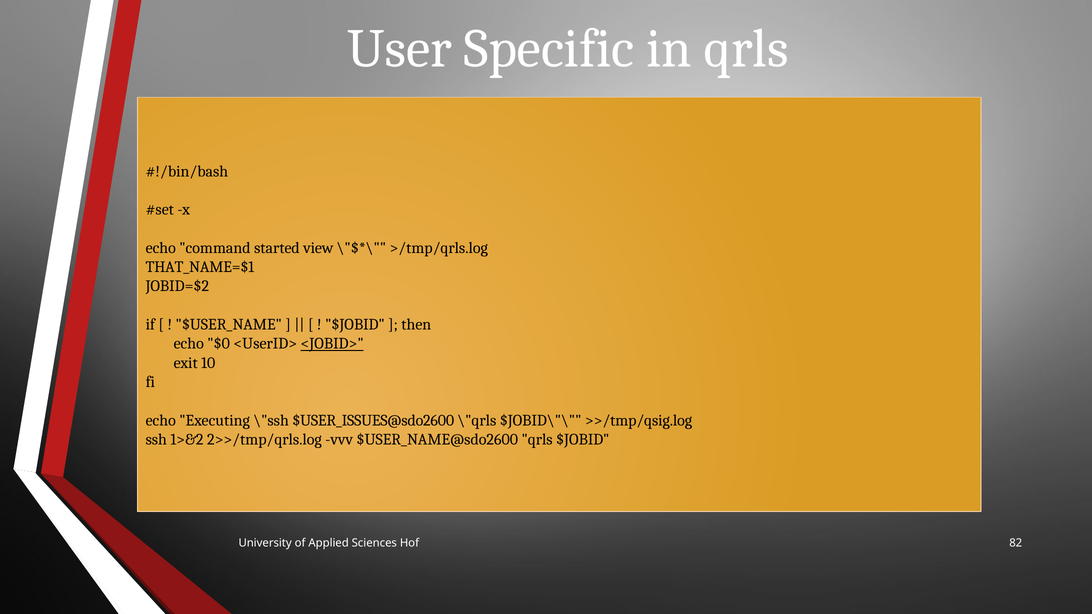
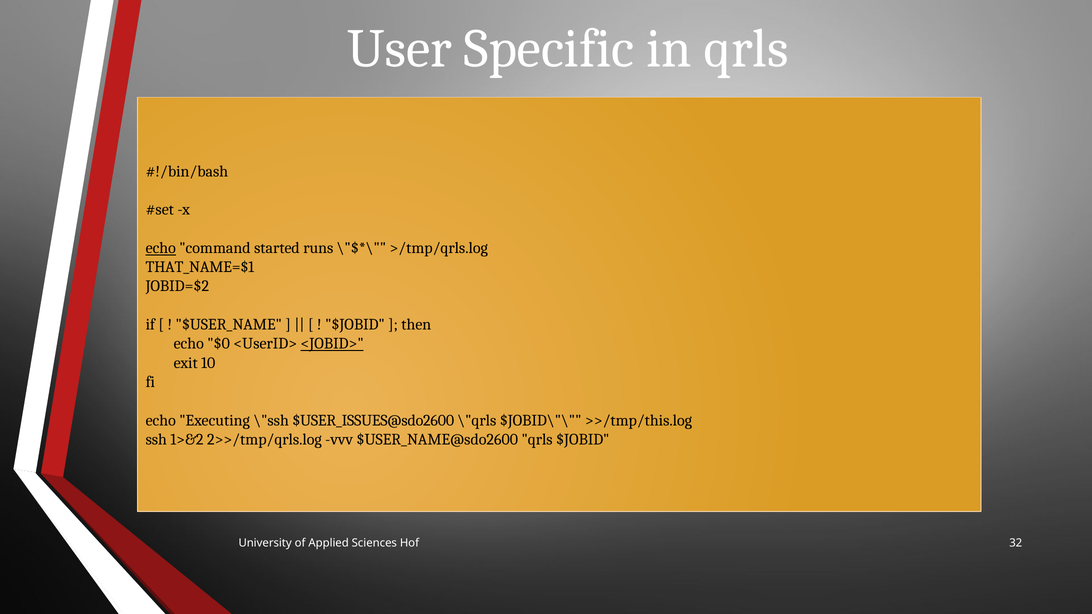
echo underline: none -> present (161, 248)
view: view -> runs (318, 248)
>>/tmp/qsig.log: >>/tmp/qsig.log -> >>/tmp/this.log (638, 420)
82: 82 -> 32 (1016, 543)
